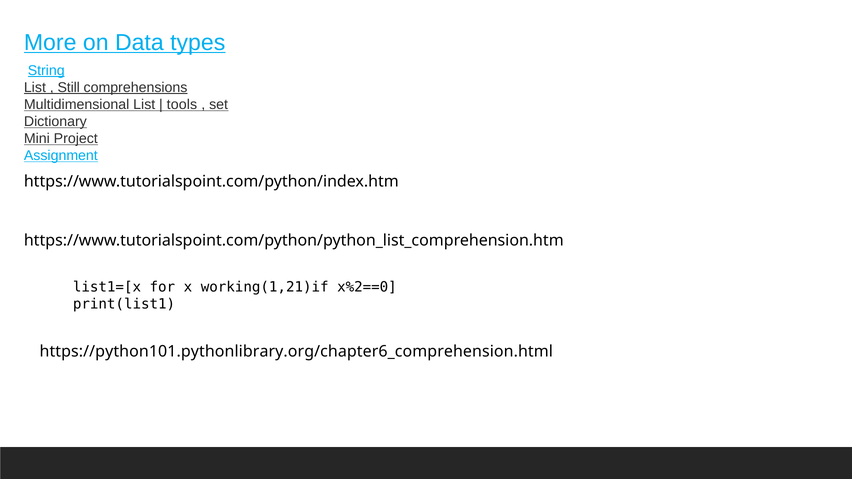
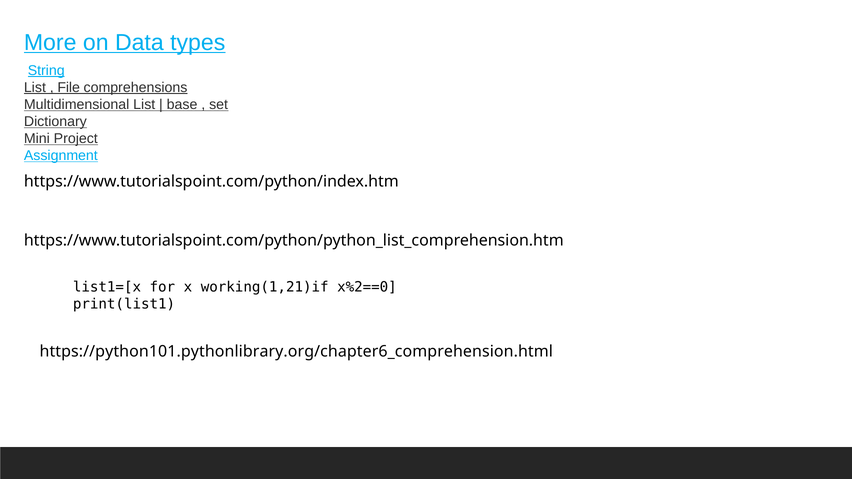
Still: Still -> File (69, 87)
tools: tools -> base (182, 104)
